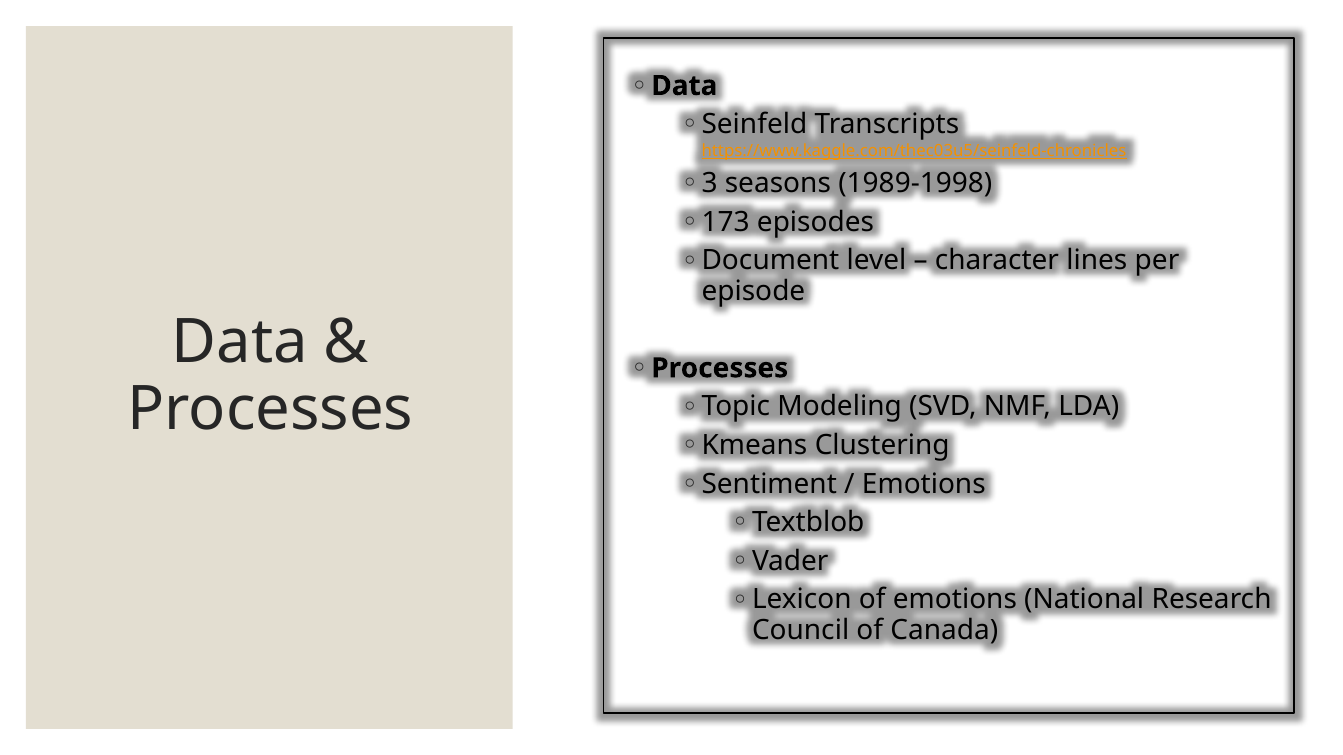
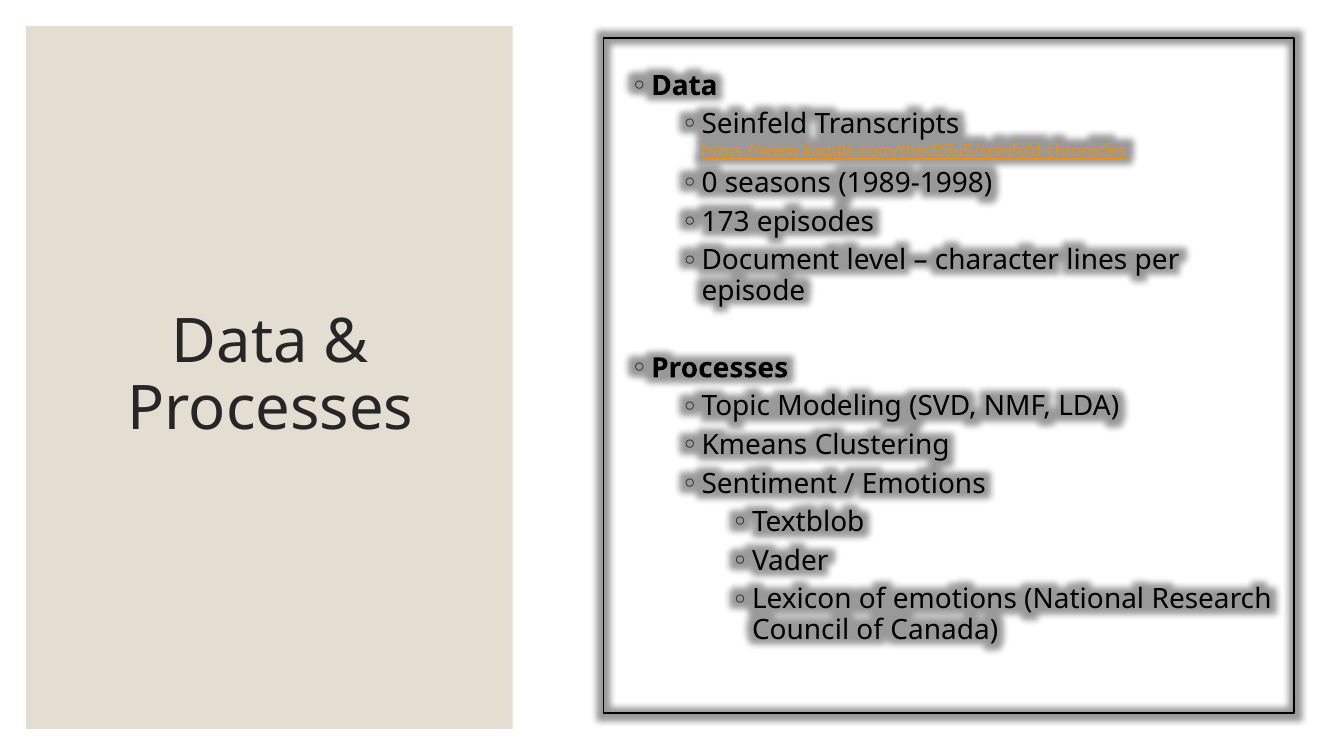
3: 3 -> 0 (710, 184)
